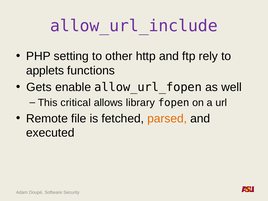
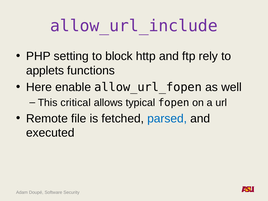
other: other -> block (119, 56)
Gets: Gets -> Here (39, 87)
library: library -> typical (140, 103)
parsed colour: orange -> blue (167, 118)
